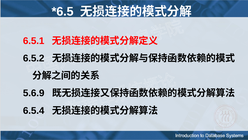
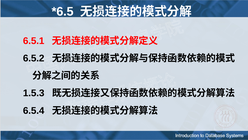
5.6.9: 5.6.9 -> 1.5.3 (34, 93)
